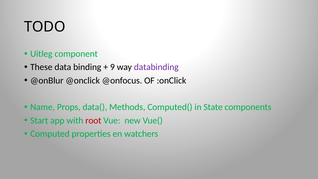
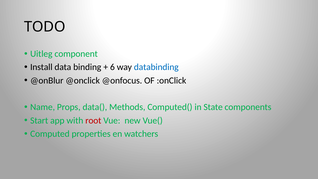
These: These -> Install (41, 67)
9: 9 -> 6 (112, 67)
databinding colour: purple -> blue (156, 67)
